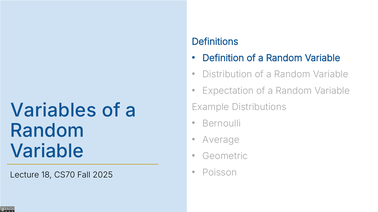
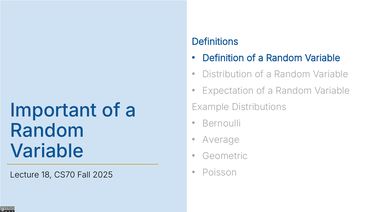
Variables: Variables -> Important (54, 111)
